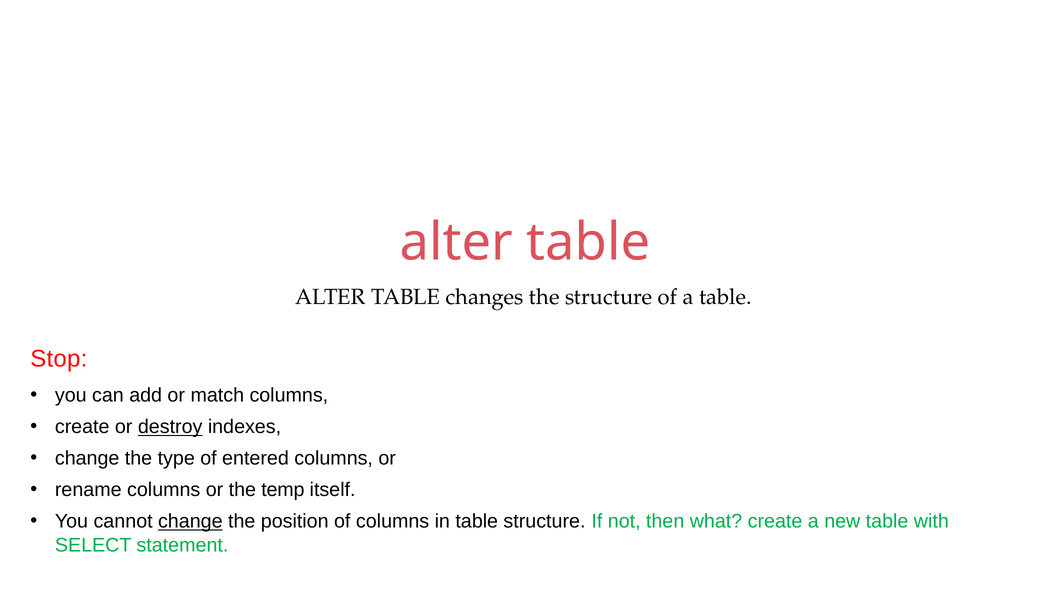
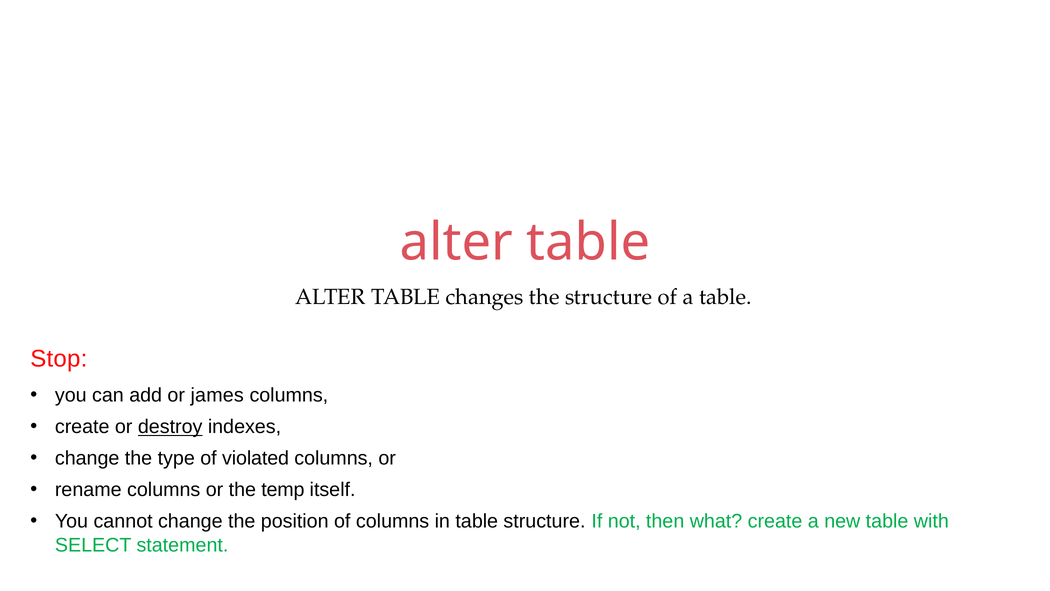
match: match -> james (217, 395)
entered: entered -> violated (256, 458)
change underline: present -> none (190, 521)
